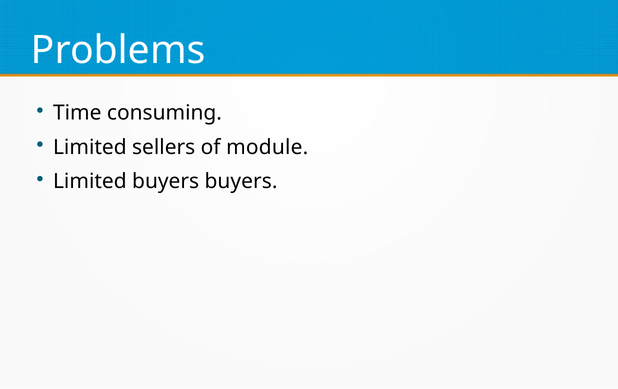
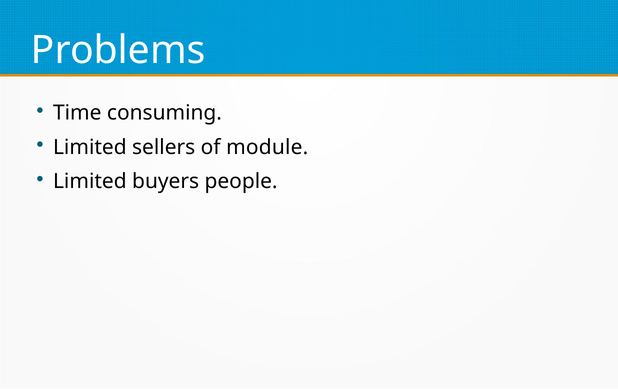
buyers buyers: buyers -> people (241, 182)
